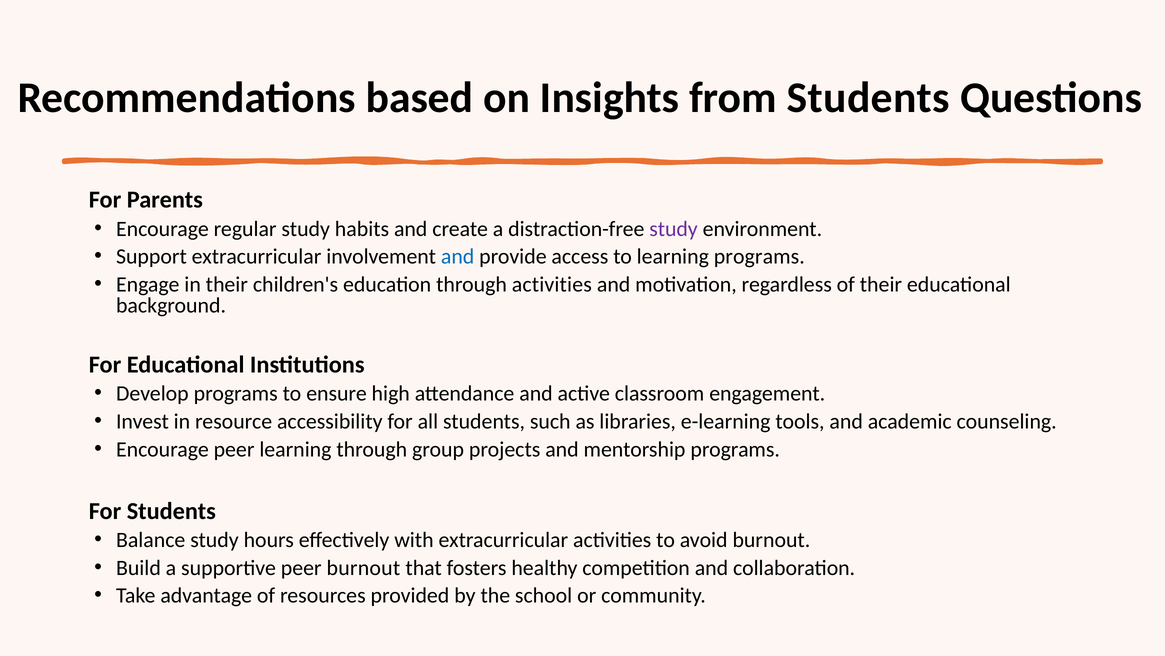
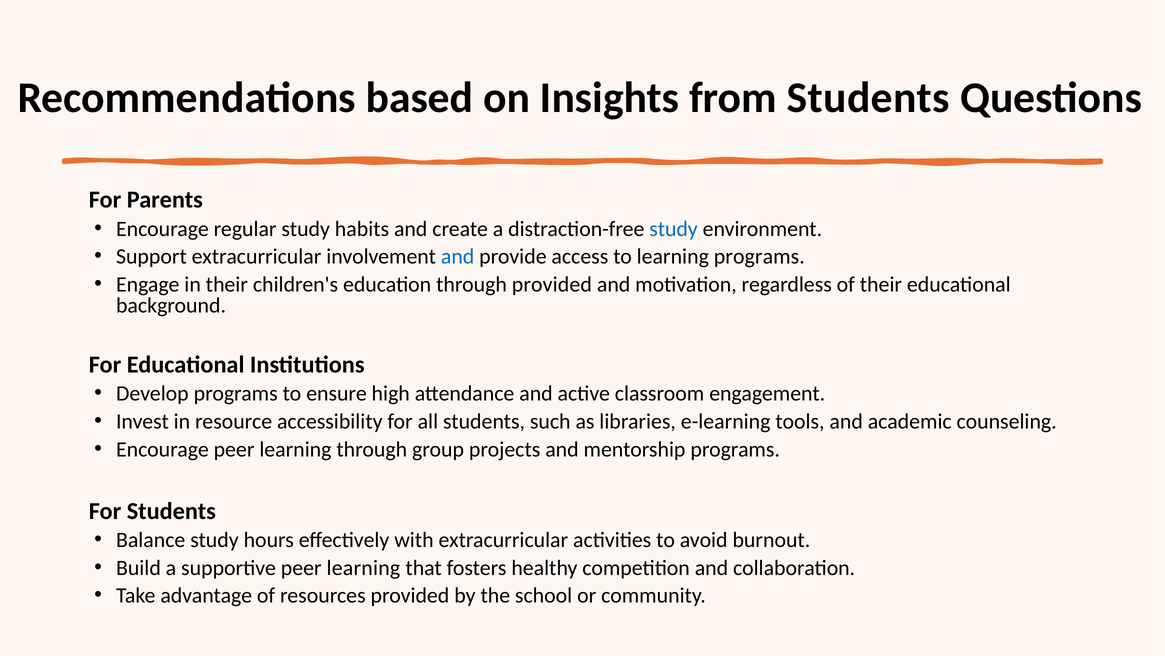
study colour: purple -> blue (674, 229)
through activities: activities -> provided (552, 284)
supportive peer burnout: burnout -> learning (363, 567)
